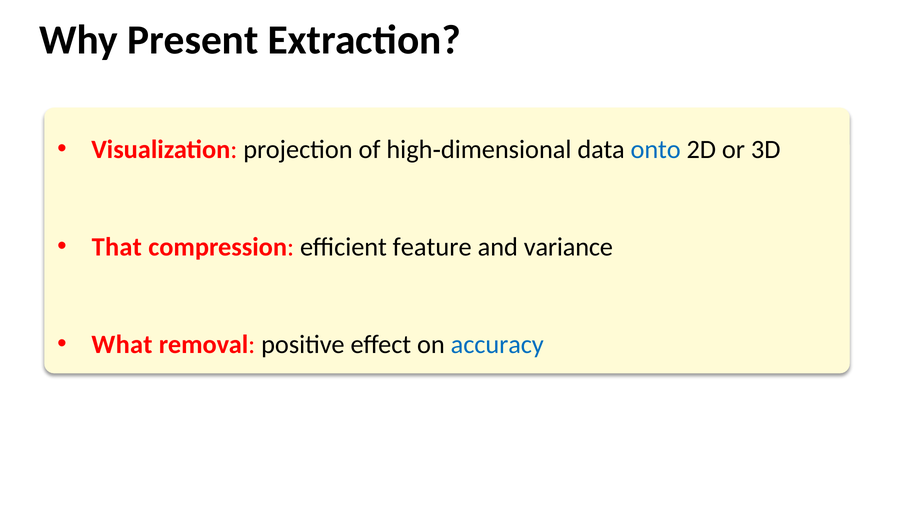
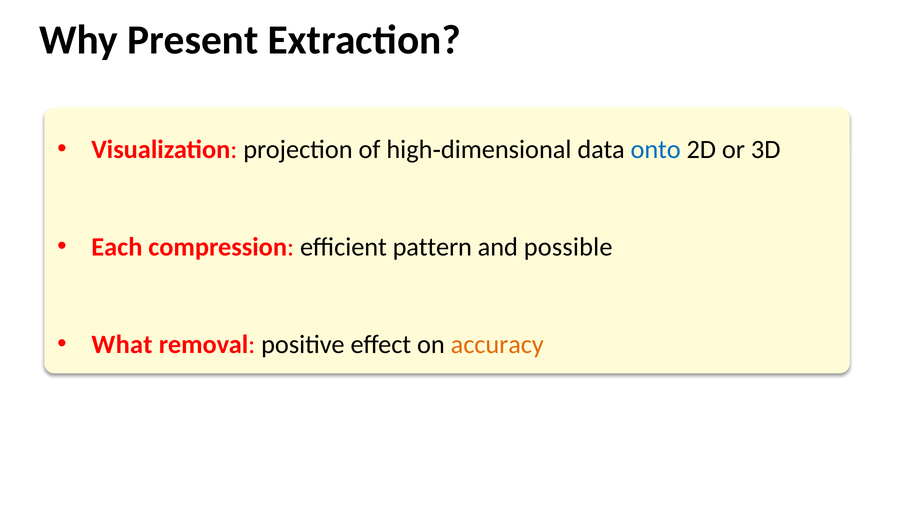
That: That -> Each (117, 247)
feature: feature -> pattern (432, 247)
variance: variance -> possible (568, 247)
accuracy colour: blue -> orange (497, 344)
